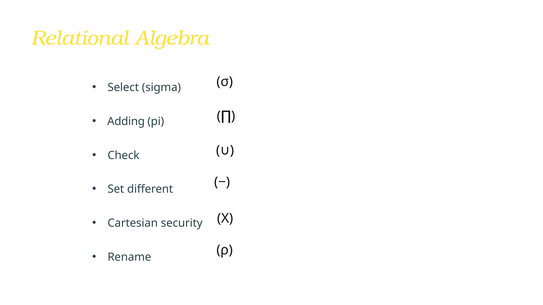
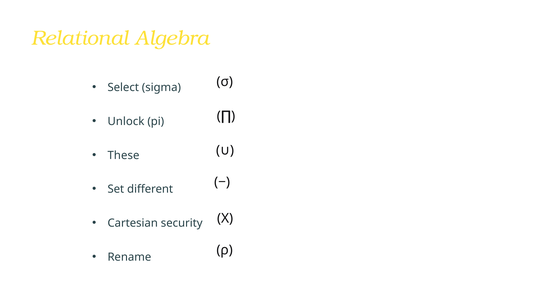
Adding: Adding -> Unlock (126, 122)
Check: Check -> These (123, 156)
